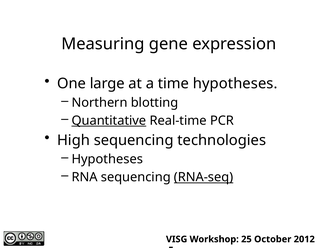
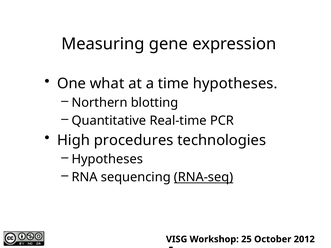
large: large -> what (107, 84)
Quantitative underline: present -> none (109, 121)
High sequencing: sequencing -> procedures (134, 140)
